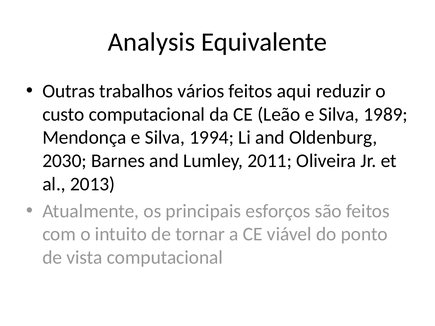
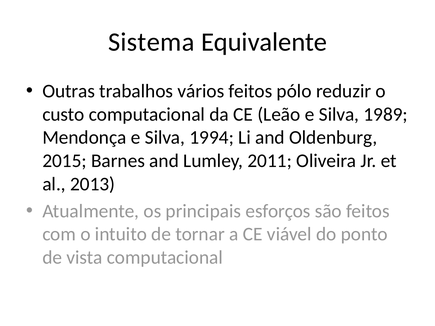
Analysis: Analysis -> Sistema (151, 42)
aqui: aqui -> pólo (294, 91)
2030: 2030 -> 2015 (64, 161)
